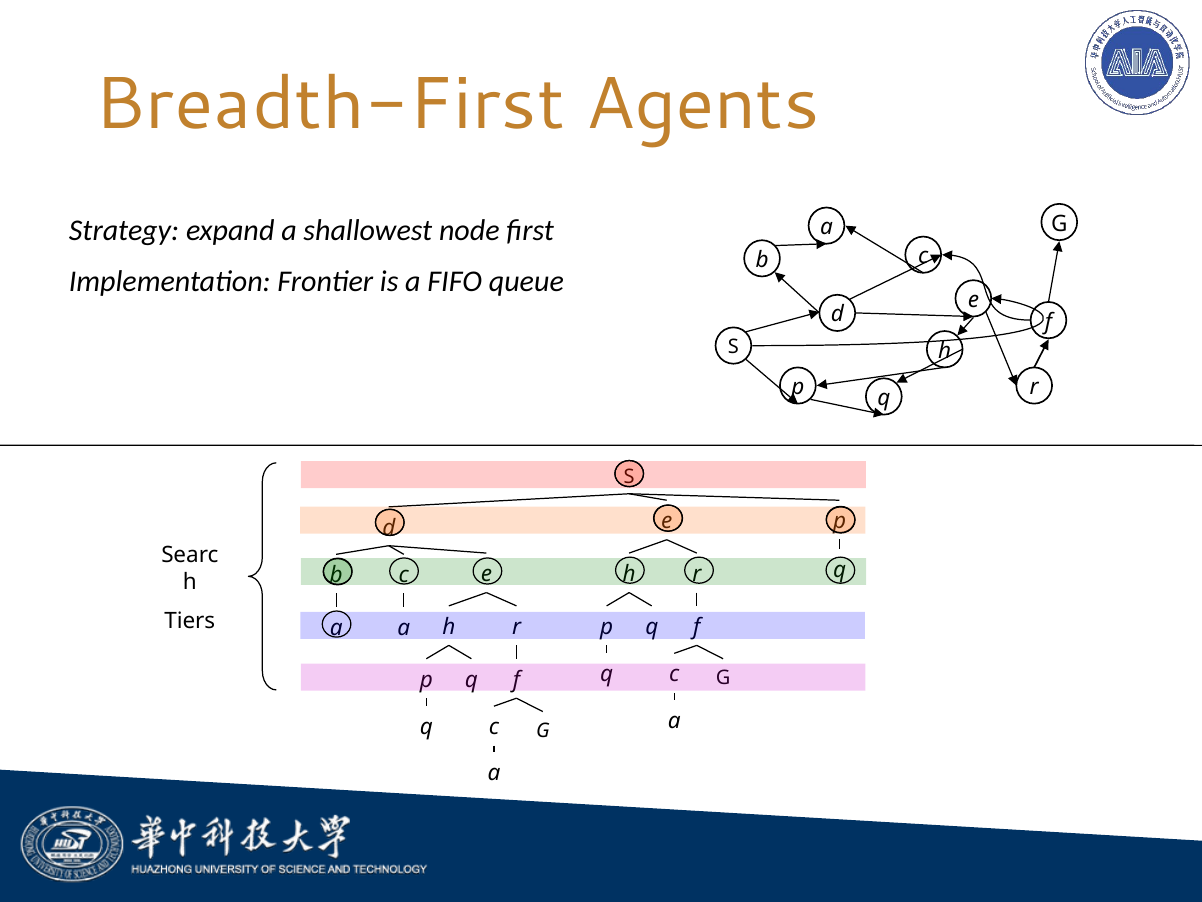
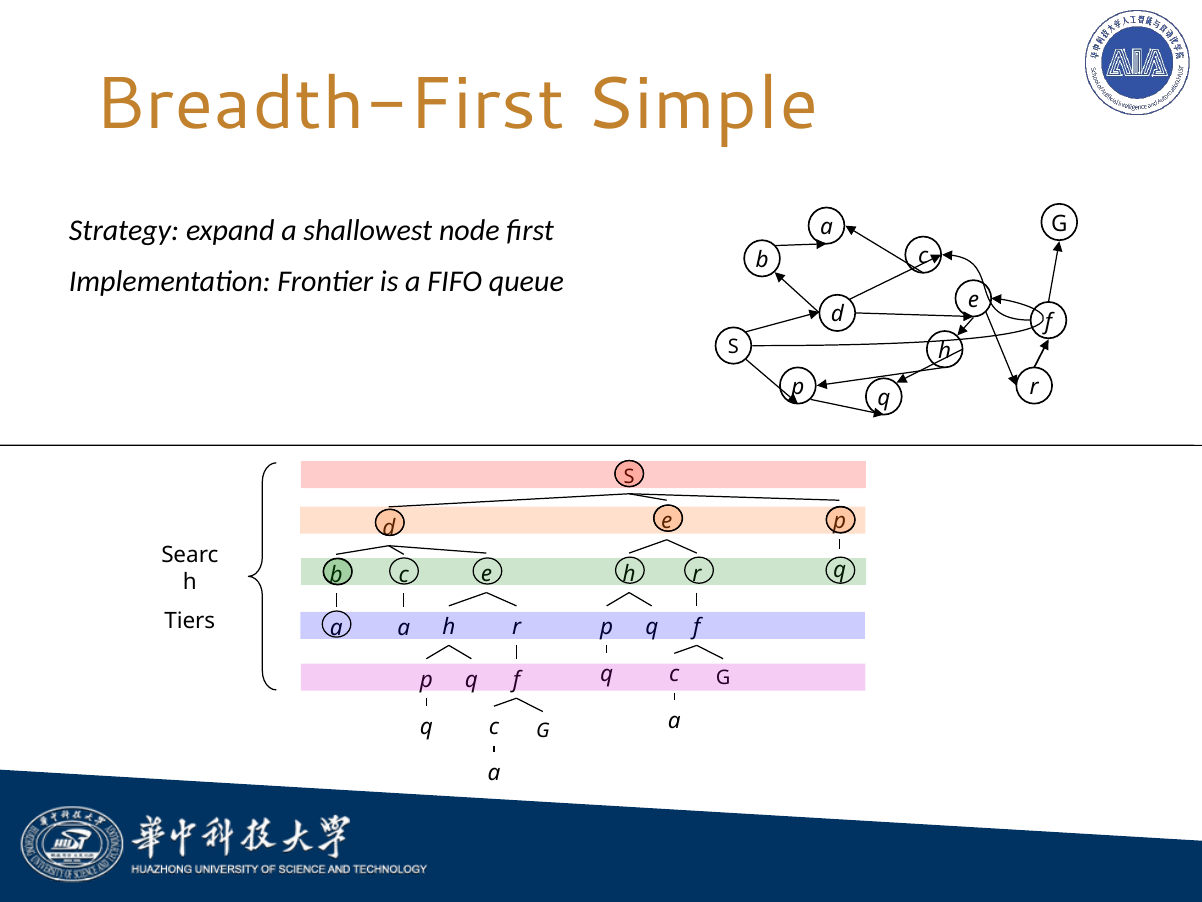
Agents: Agents -> Simple (702, 104)
